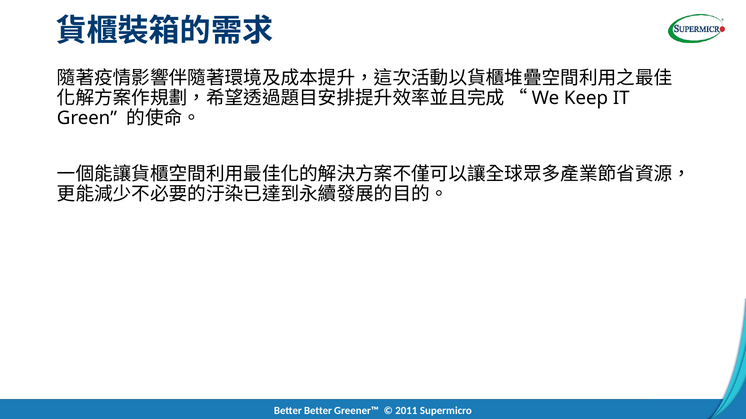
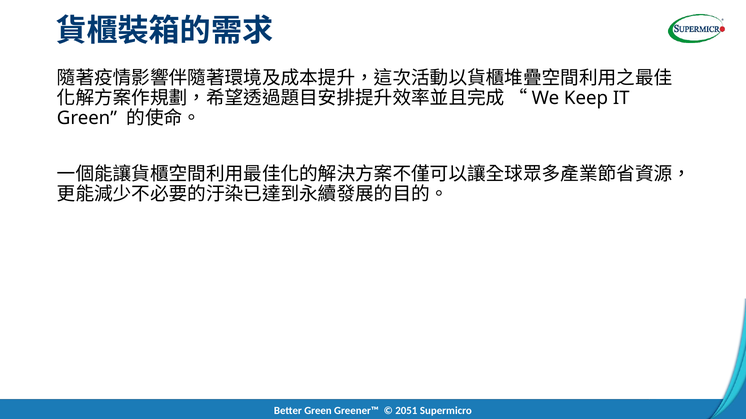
Better Better: Better -> Green (318, 411)
2011: 2011 -> 2051 (406, 411)
